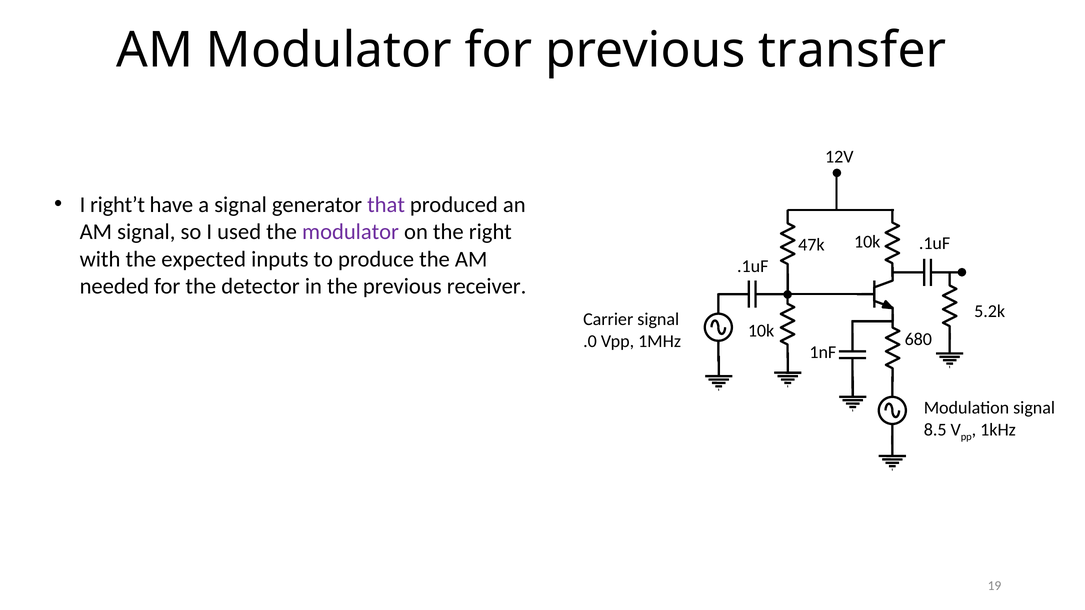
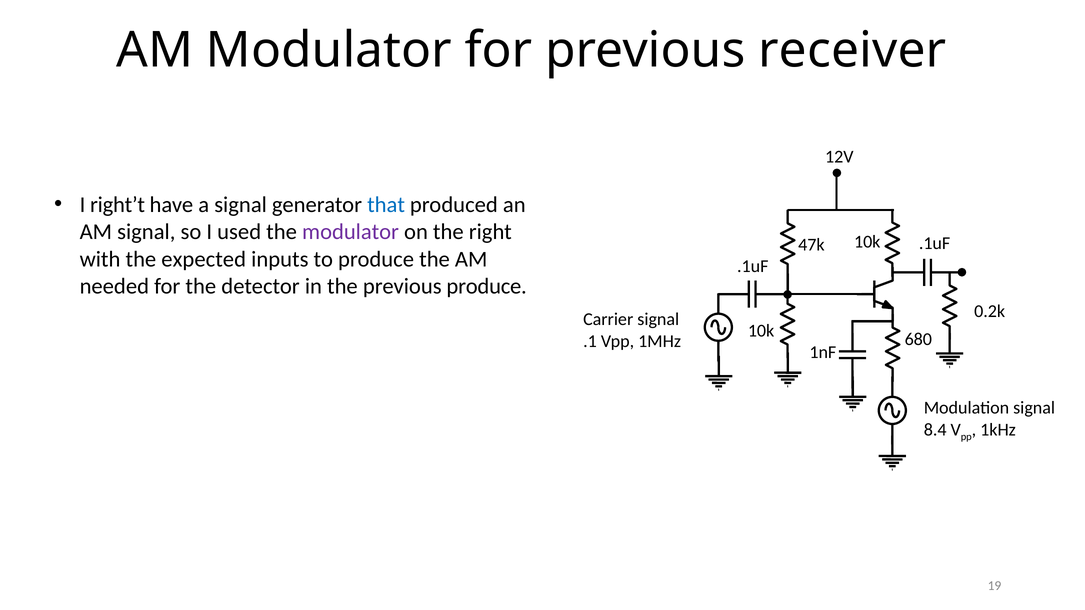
transfer: transfer -> receiver (852, 51)
that colour: purple -> blue (386, 205)
previous receiver: receiver -> produce (487, 286)
5.2k: 5.2k -> 0.2k (990, 311)
.0: .0 -> .1 (590, 341)
8.5: 8.5 -> 8.4 (935, 430)
